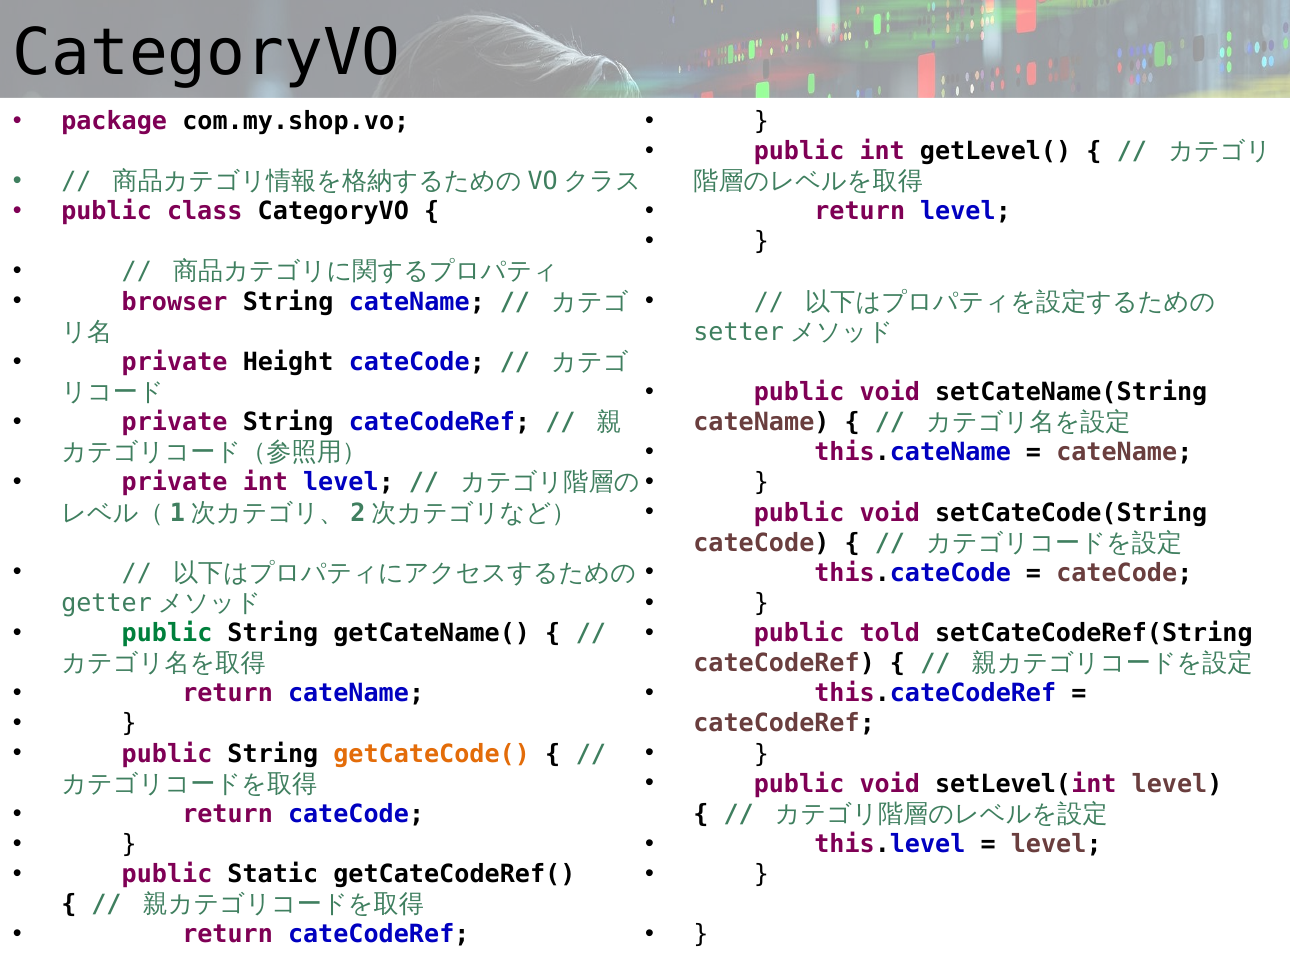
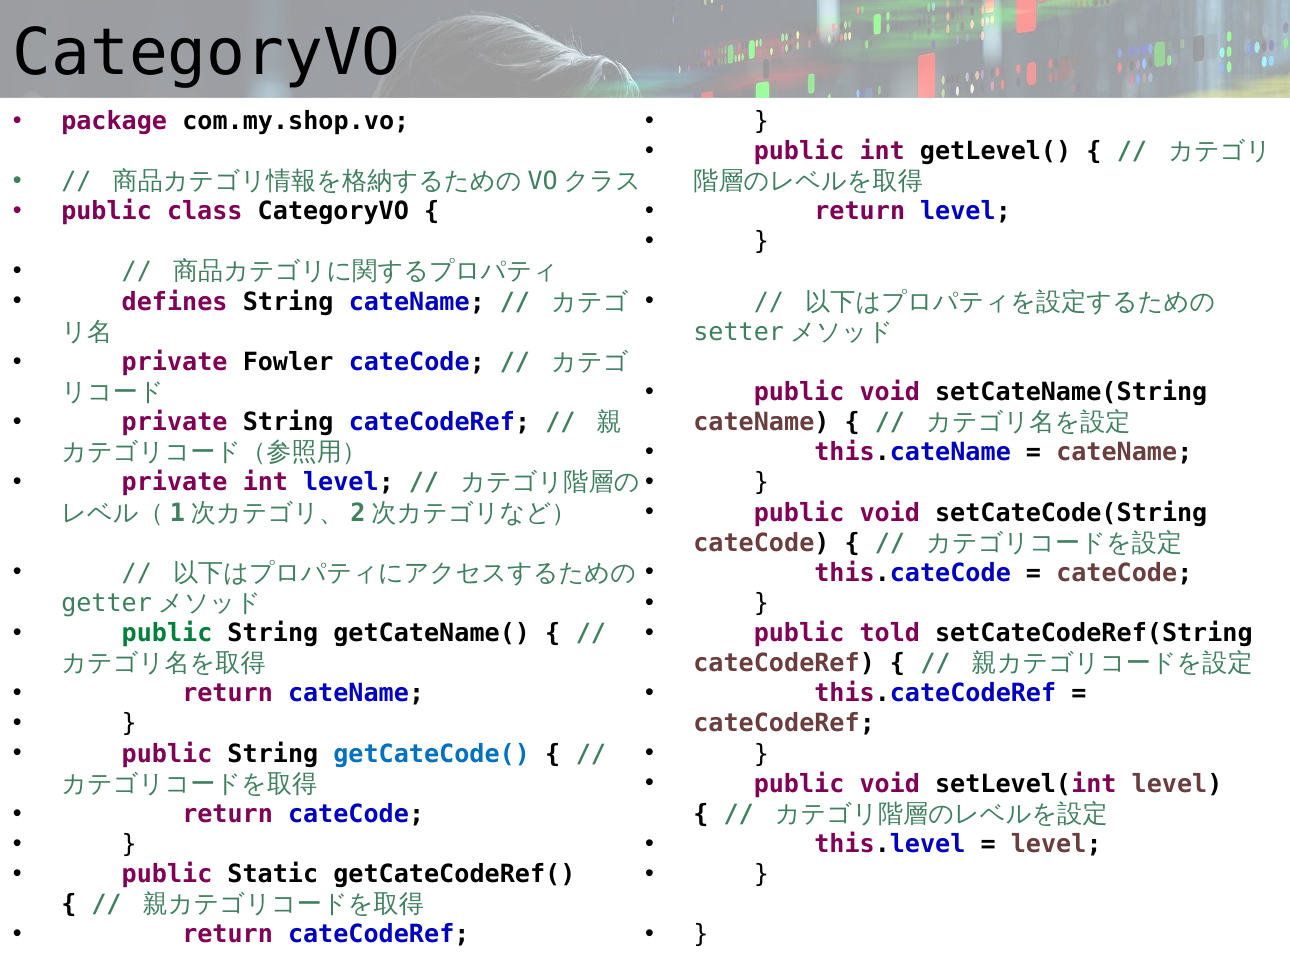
browser: browser -> defines (175, 302)
Height: Height -> Fowler (288, 362)
getCateCode( colour: orange -> blue (432, 753)
